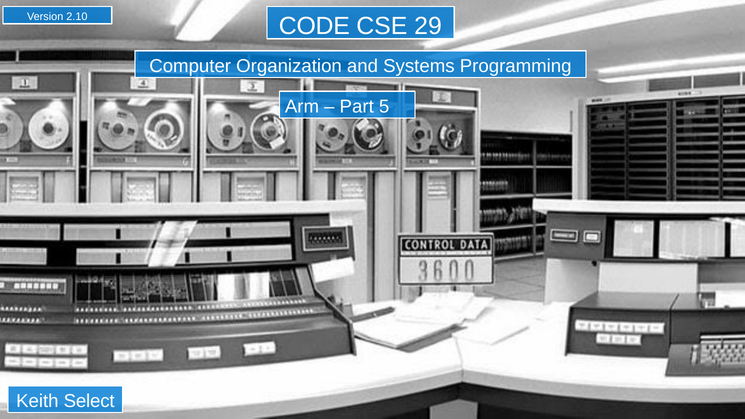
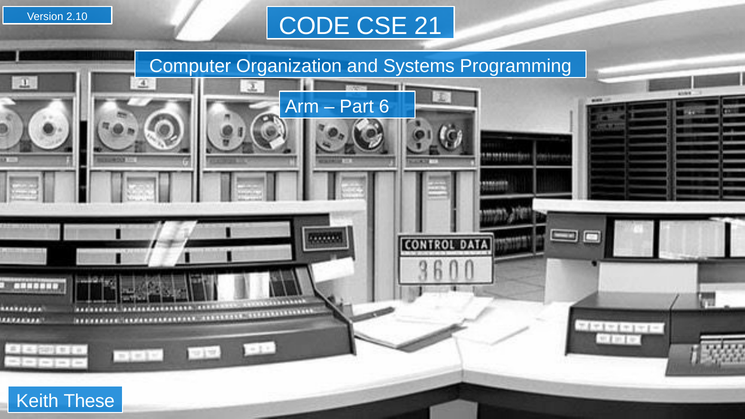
29: 29 -> 21 (428, 26)
5: 5 -> 6 (384, 106)
Select: Select -> These (89, 401)
